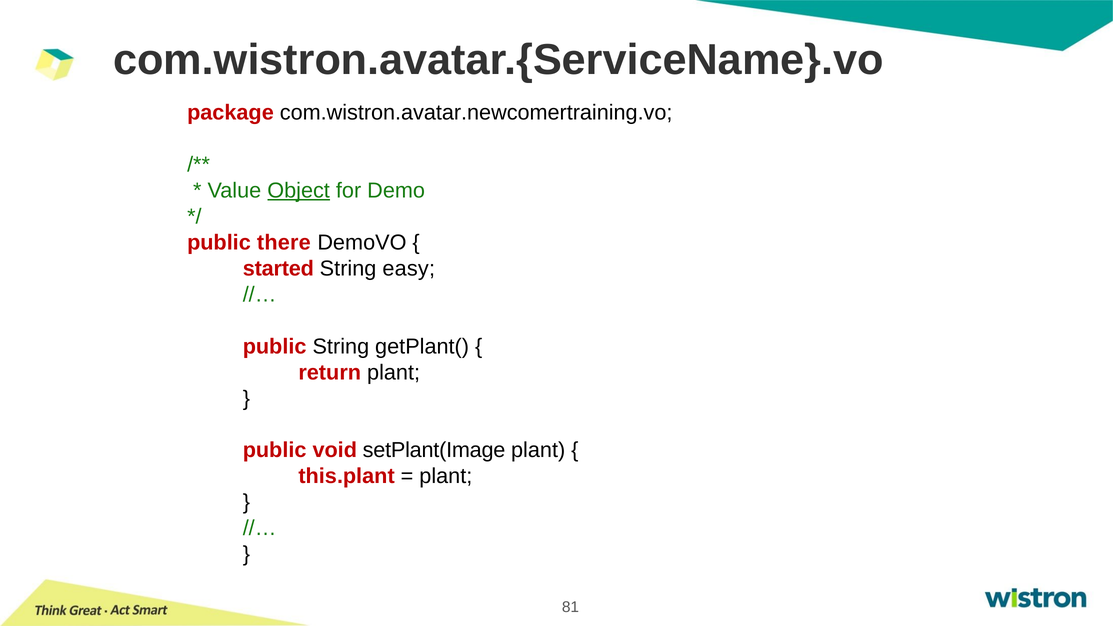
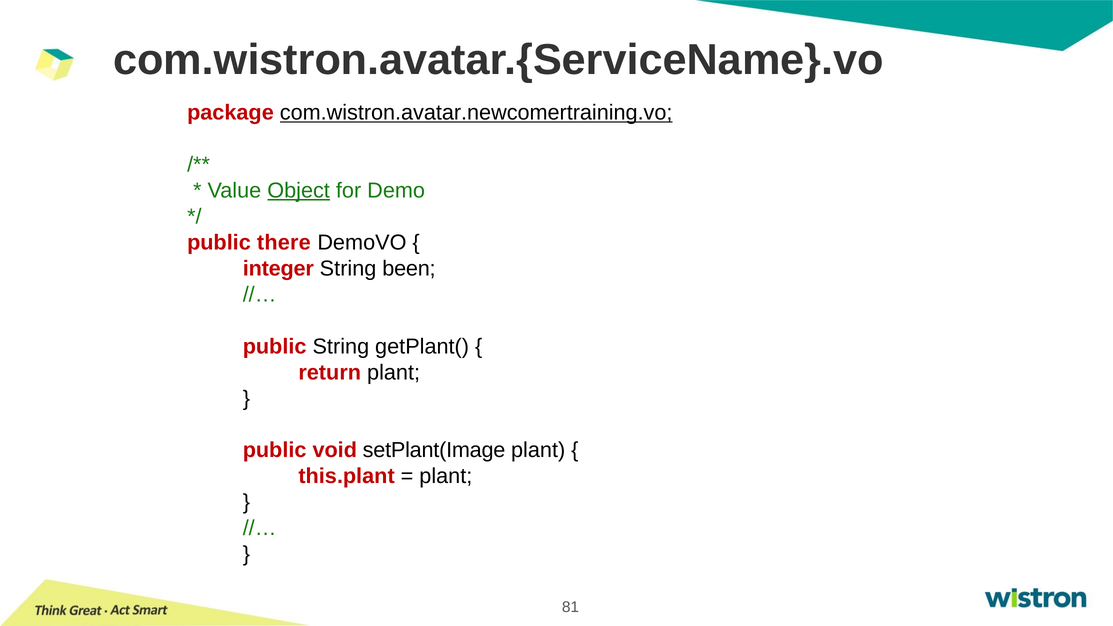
com.wistron.avatar.newcomertraining.vo underline: none -> present (476, 113)
started: started -> integer (278, 269)
easy: easy -> been (409, 269)
